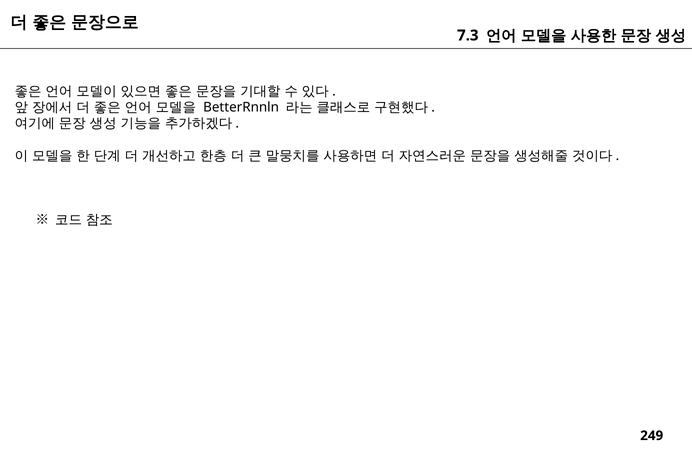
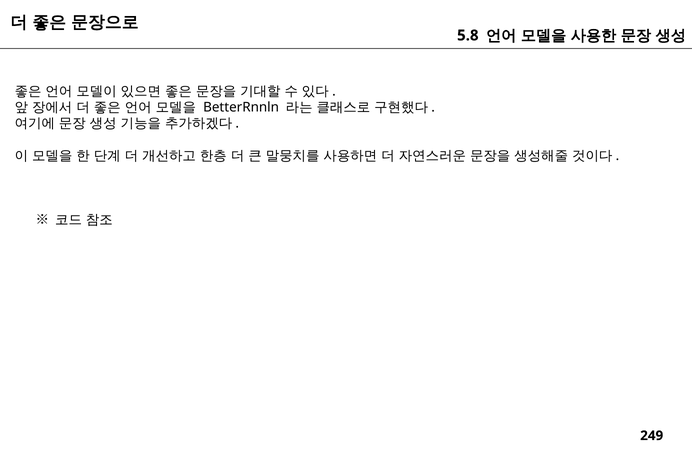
7.3: 7.3 -> 5.8 (468, 35)
